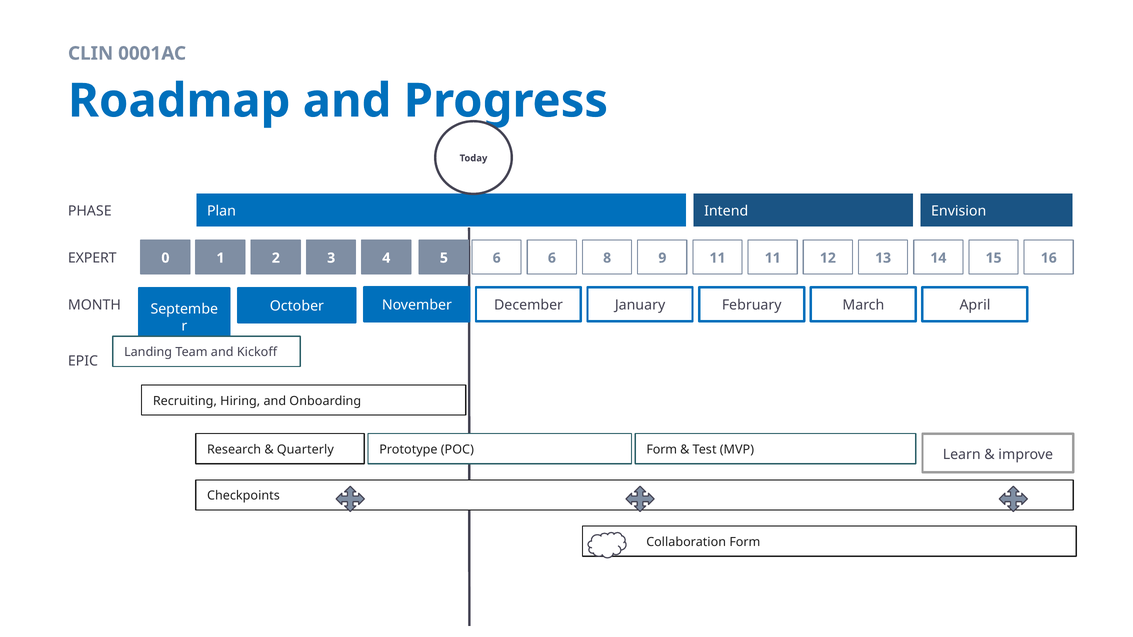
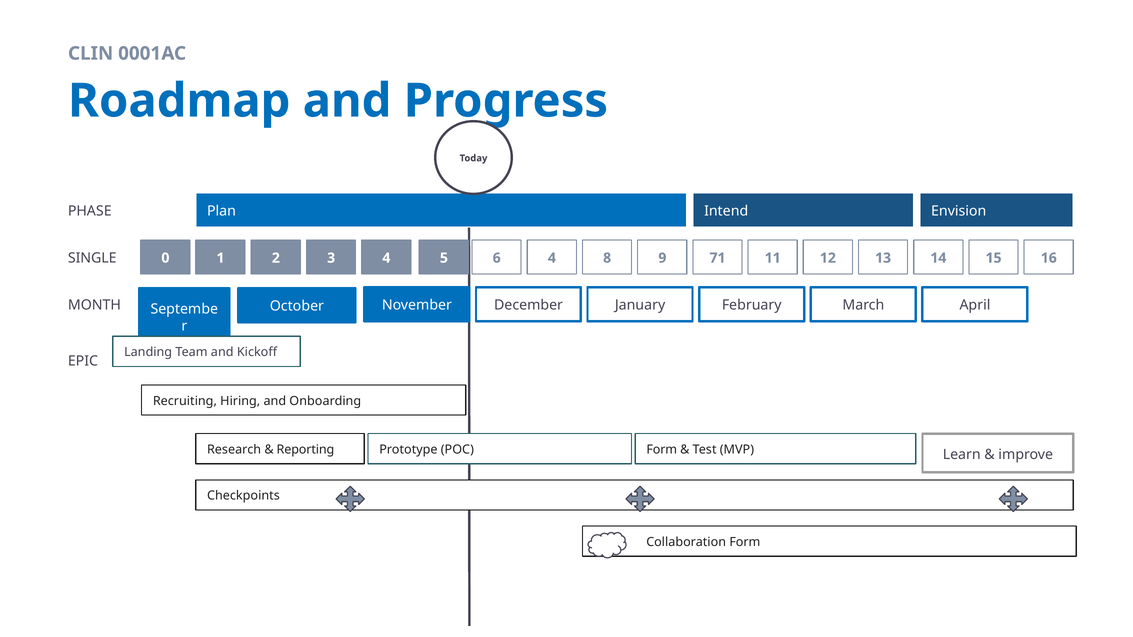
EXPERT: EXPERT -> SINGLE (92, 258)
6 6: 6 -> 4 (552, 258)
9 11: 11 -> 71 (718, 258)
Quarterly: Quarterly -> Reporting (305, 450)
